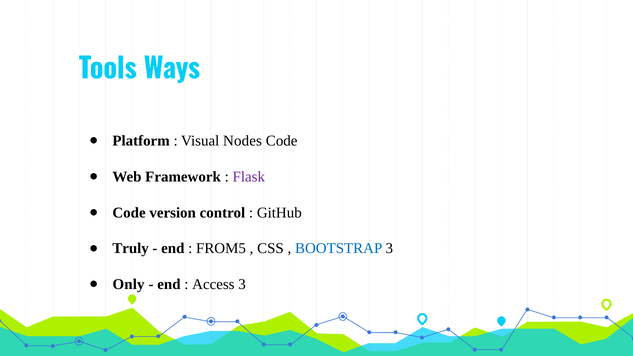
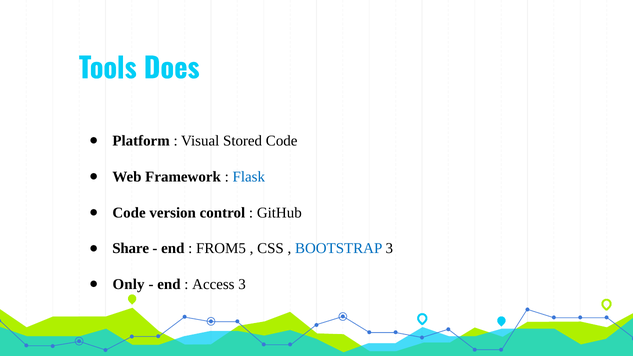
Ways: Ways -> Does (172, 69)
Nodes: Nodes -> Stored (243, 141)
Flask colour: purple -> blue (249, 177)
Truly: Truly -> Share (131, 249)
